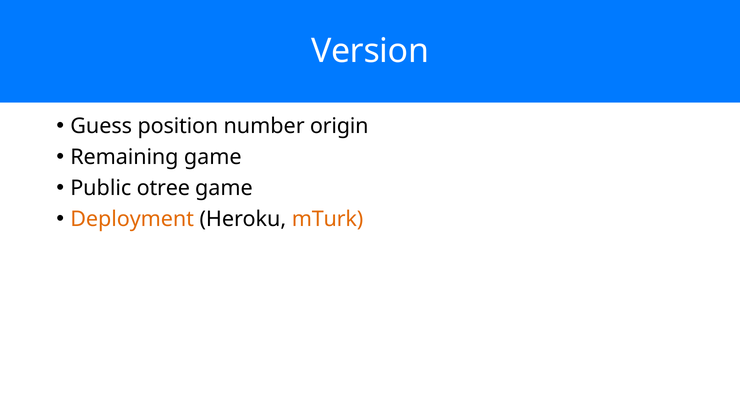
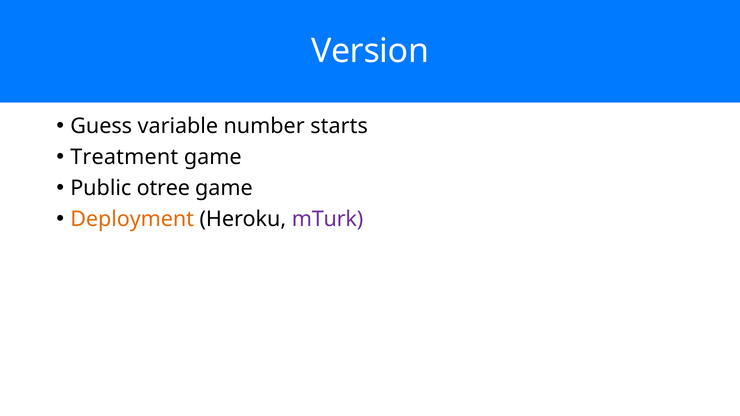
position: position -> variable (178, 126)
origin: origin -> starts (339, 126)
Remaining: Remaining -> Treatment (124, 157)
mTurk colour: orange -> purple (328, 219)
